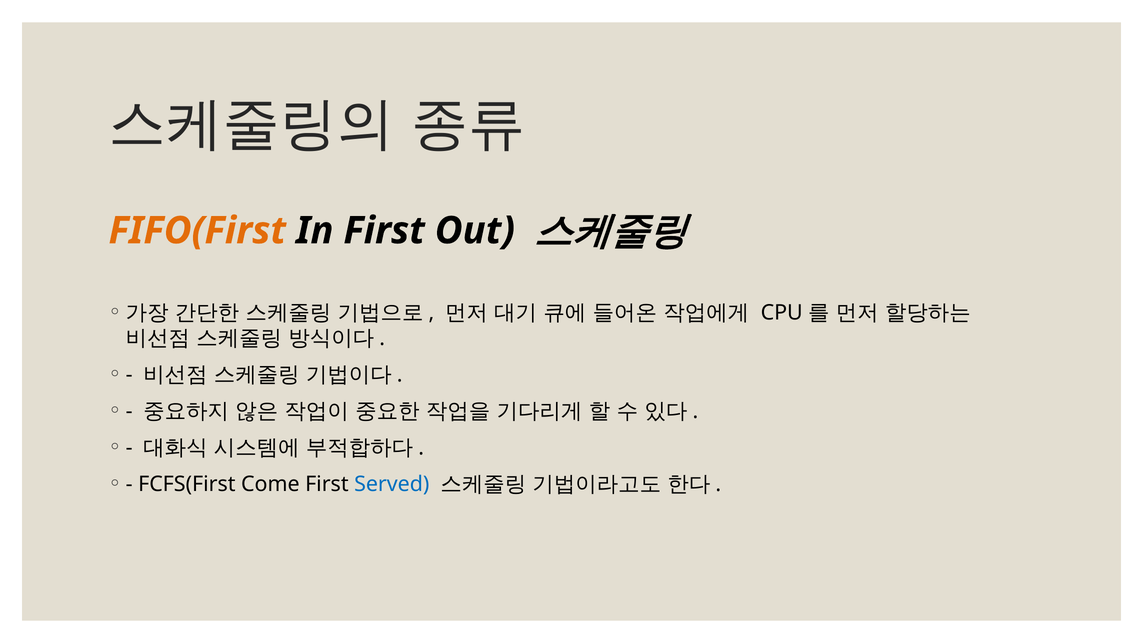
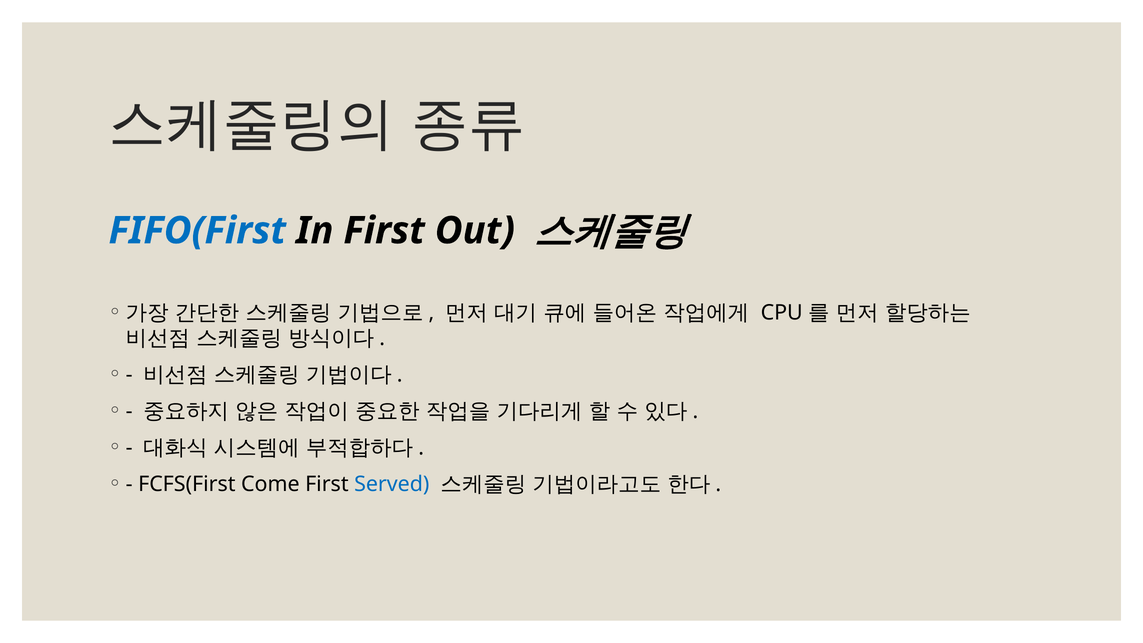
FIFO(First colour: orange -> blue (197, 231)
